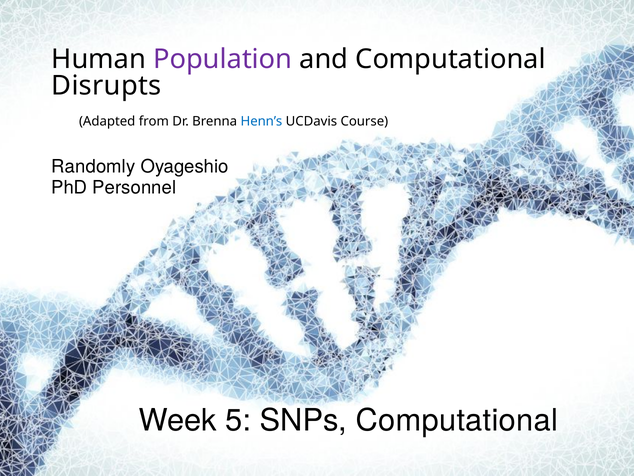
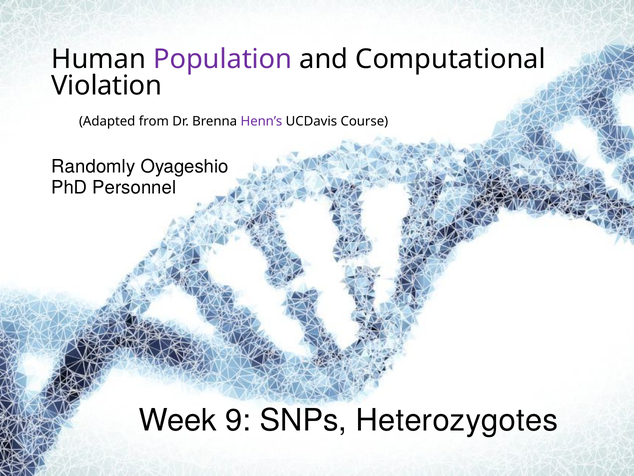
Disrupts: Disrupts -> Violation (107, 86)
Henn’s colour: blue -> purple (261, 121)
5: 5 -> 9 (238, 420)
SNPs Computational: Computational -> Heterozygotes (457, 420)
